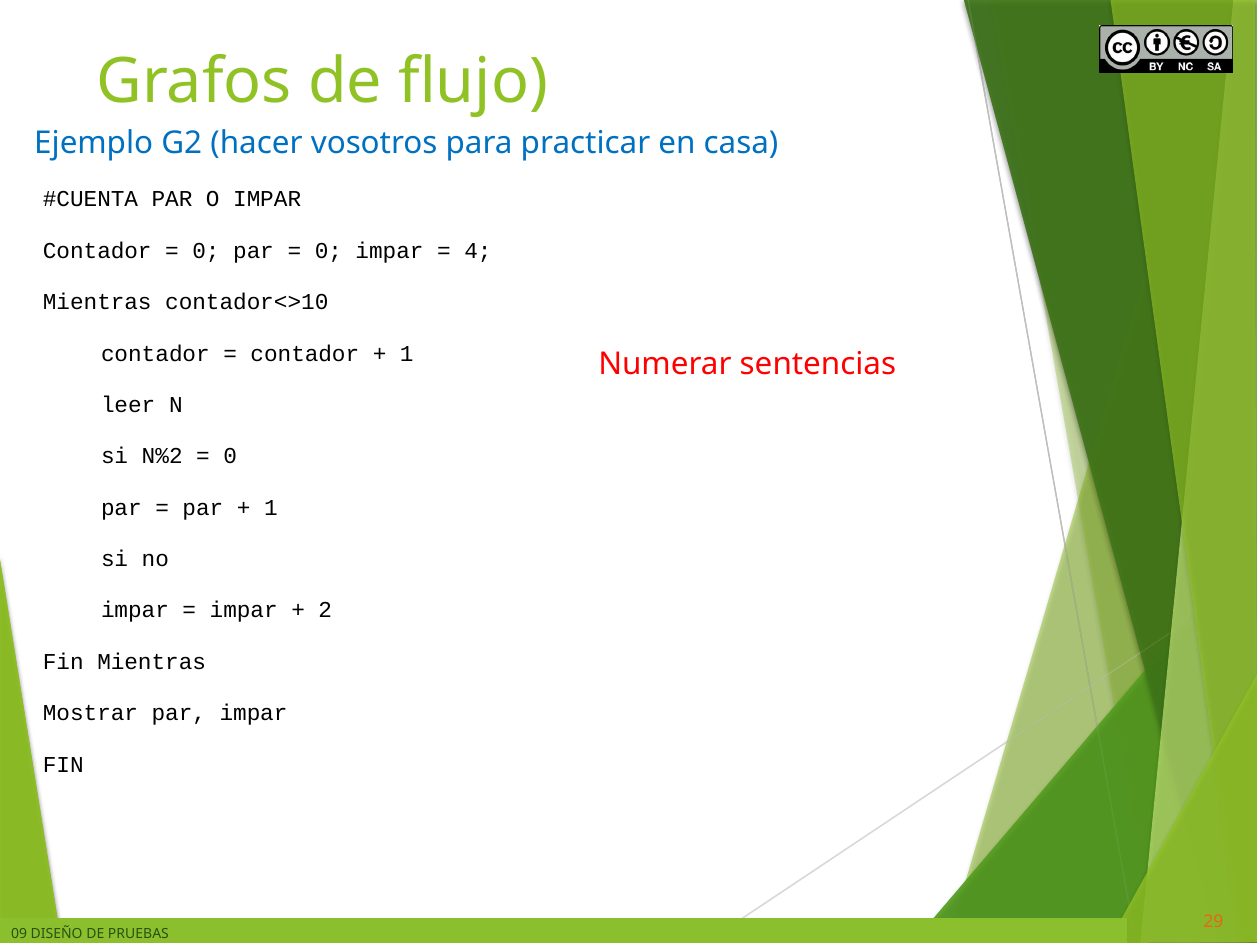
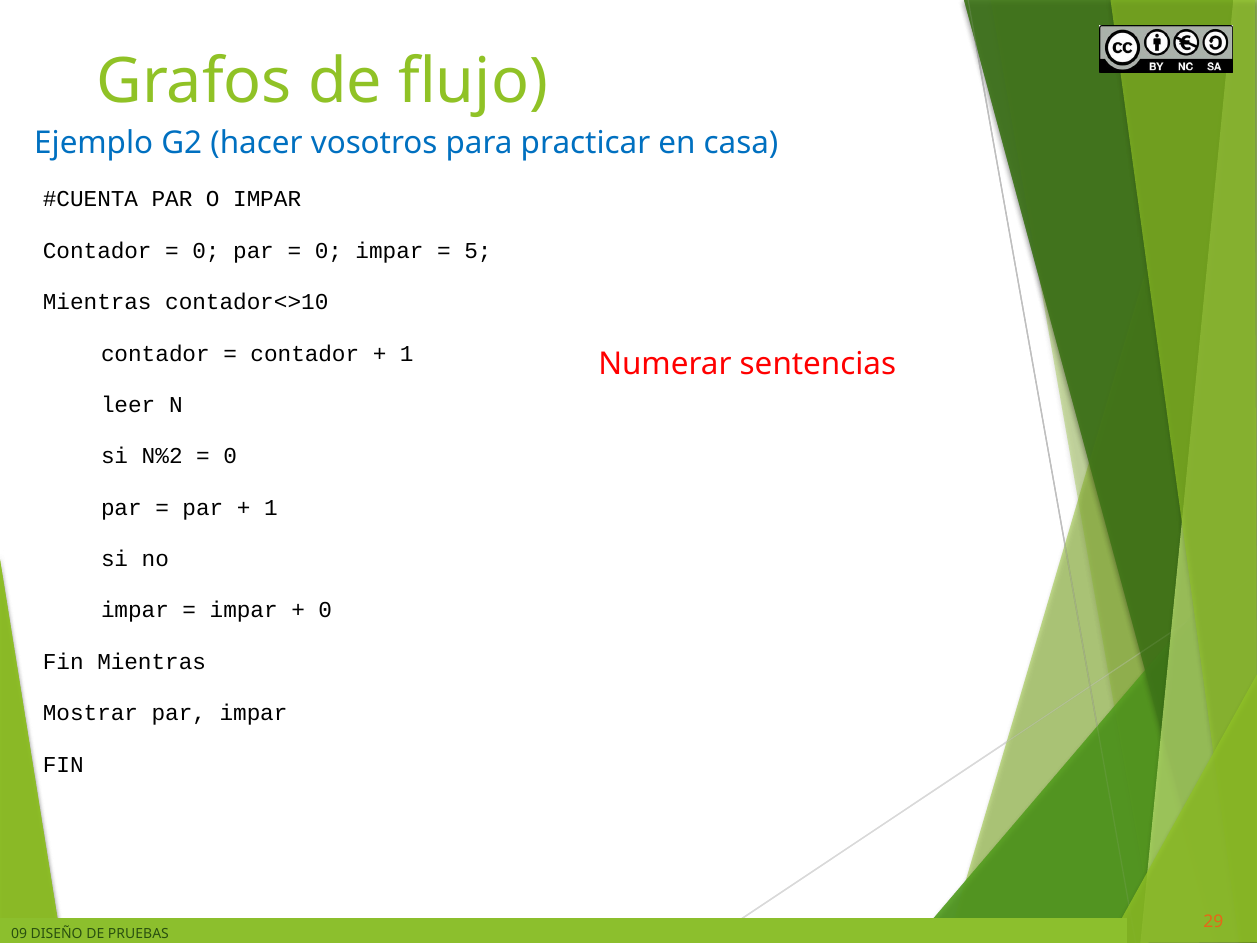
4: 4 -> 5 (478, 251)
2: 2 -> 0 (325, 610)
